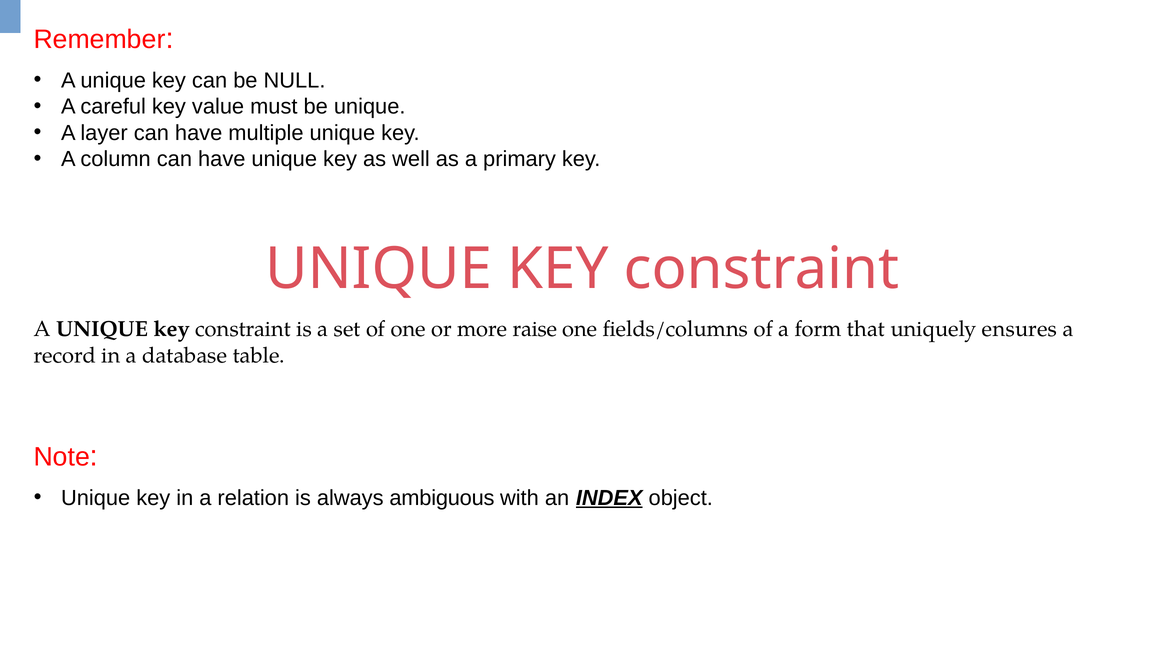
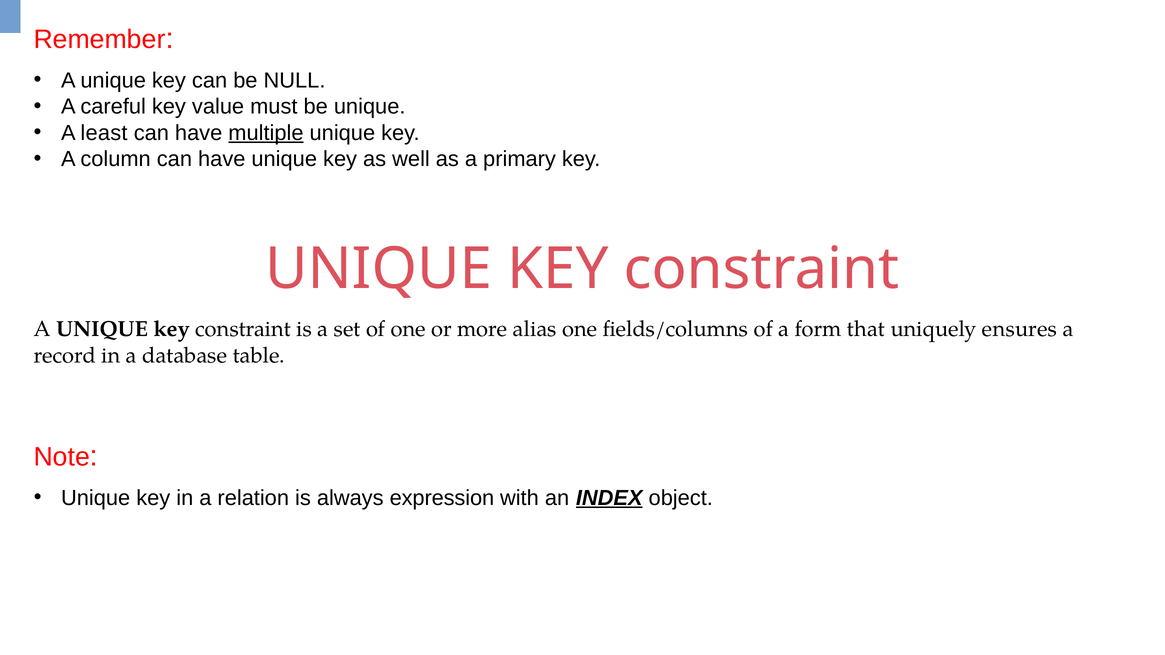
layer: layer -> least (104, 133)
multiple underline: none -> present (266, 133)
raise: raise -> alias (535, 329)
ambiguous: ambiguous -> expression (442, 498)
